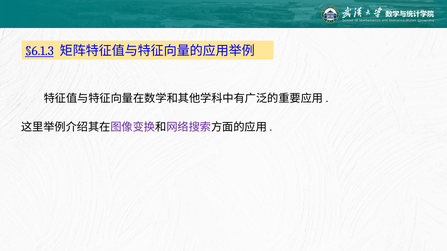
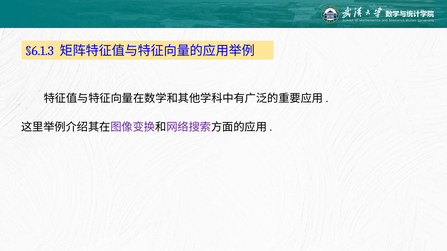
§6.1.3 underline: present -> none (39, 51)
